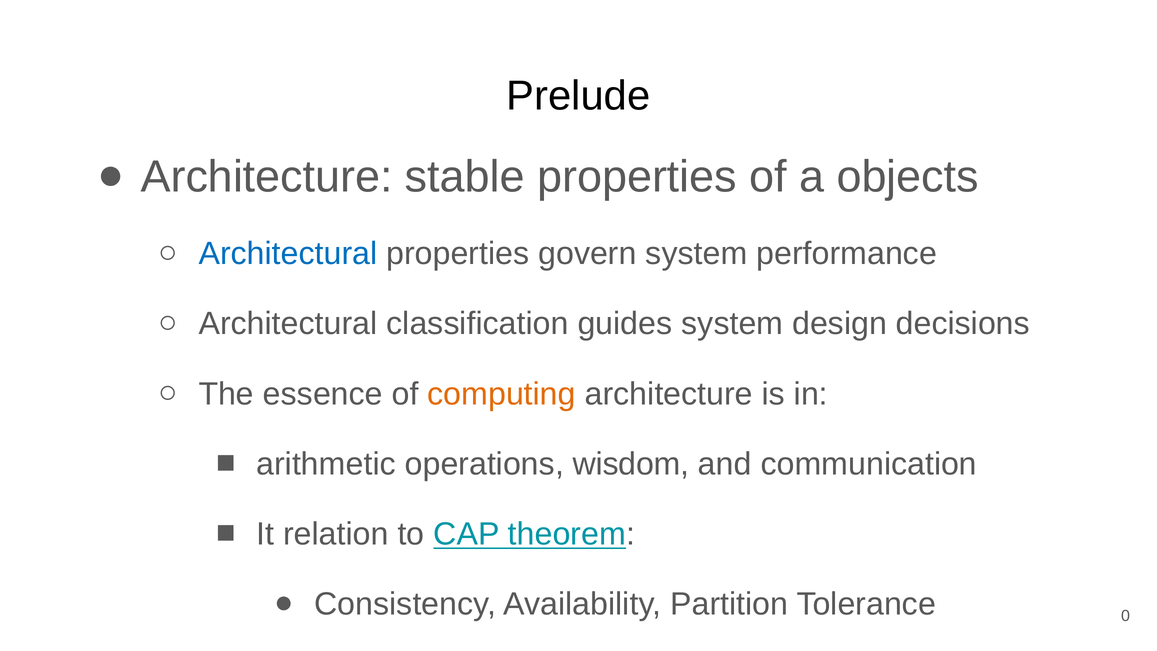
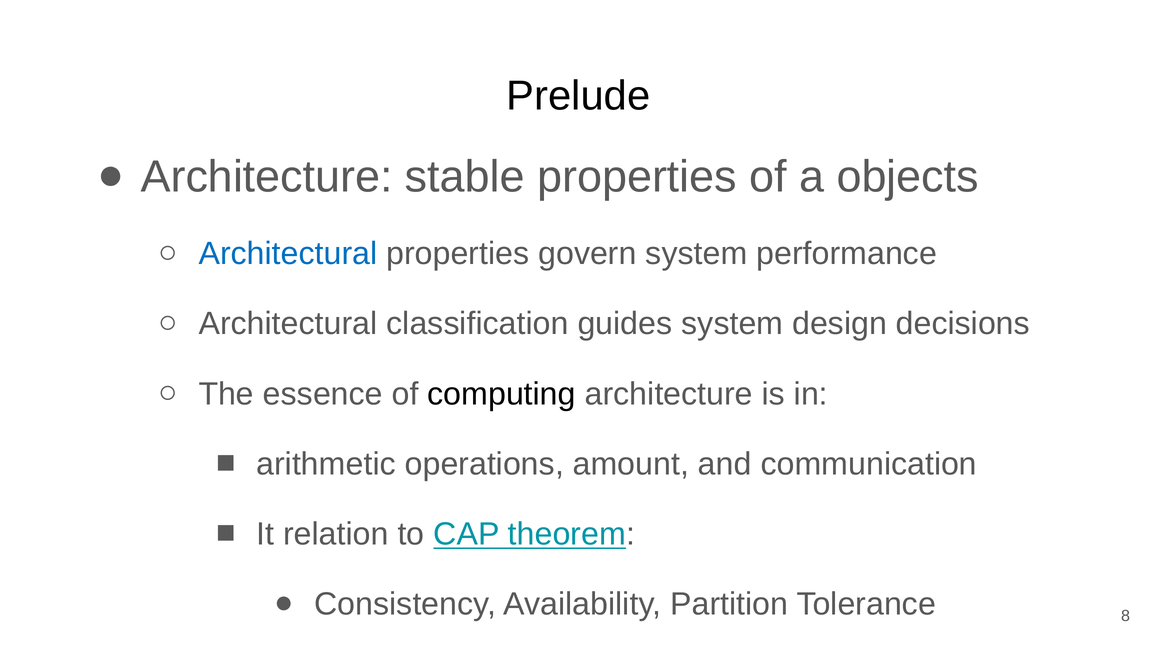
computing colour: orange -> black (502, 394)
wisdom: wisdom -> amount (631, 464)
0: 0 -> 8 (1125, 616)
